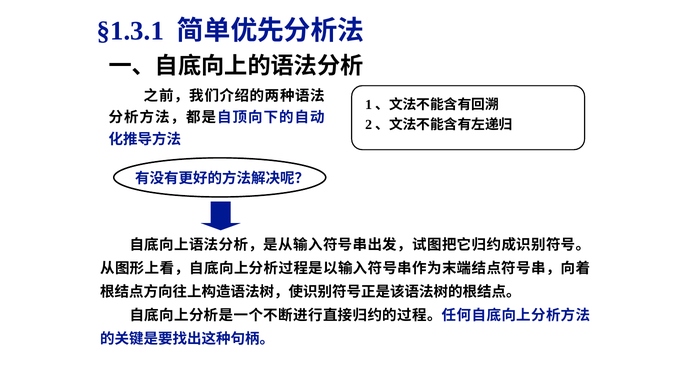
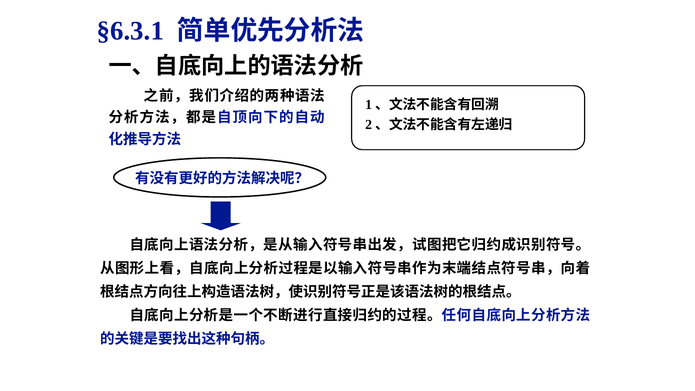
§1.3.1: §1.3.1 -> §6.3.1 (130, 31)
